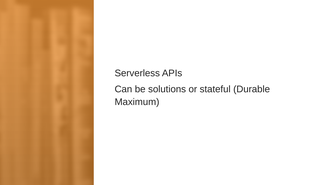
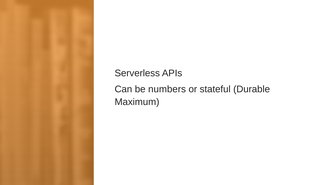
solutions: solutions -> numbers (167, 89)
